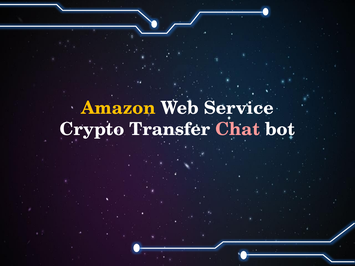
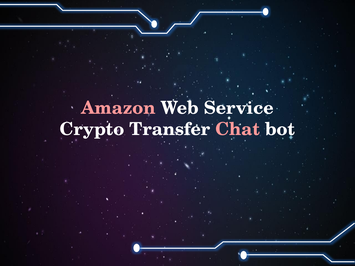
Amazon colour: yellow -> pink (118, 108)
